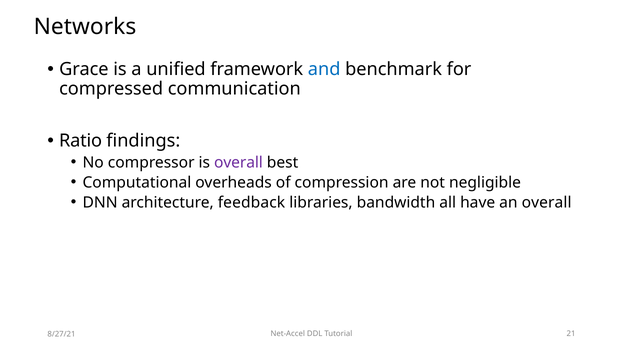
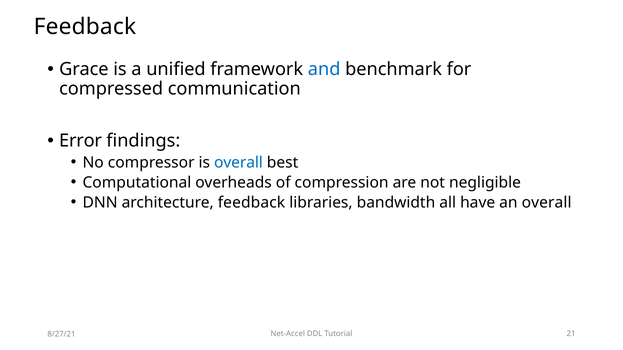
Networks: Networks -> Feedback (85, 27)
Ratio: Ratio -> Error (81, 141)
overall colour: purple -> blue (238, 163)
